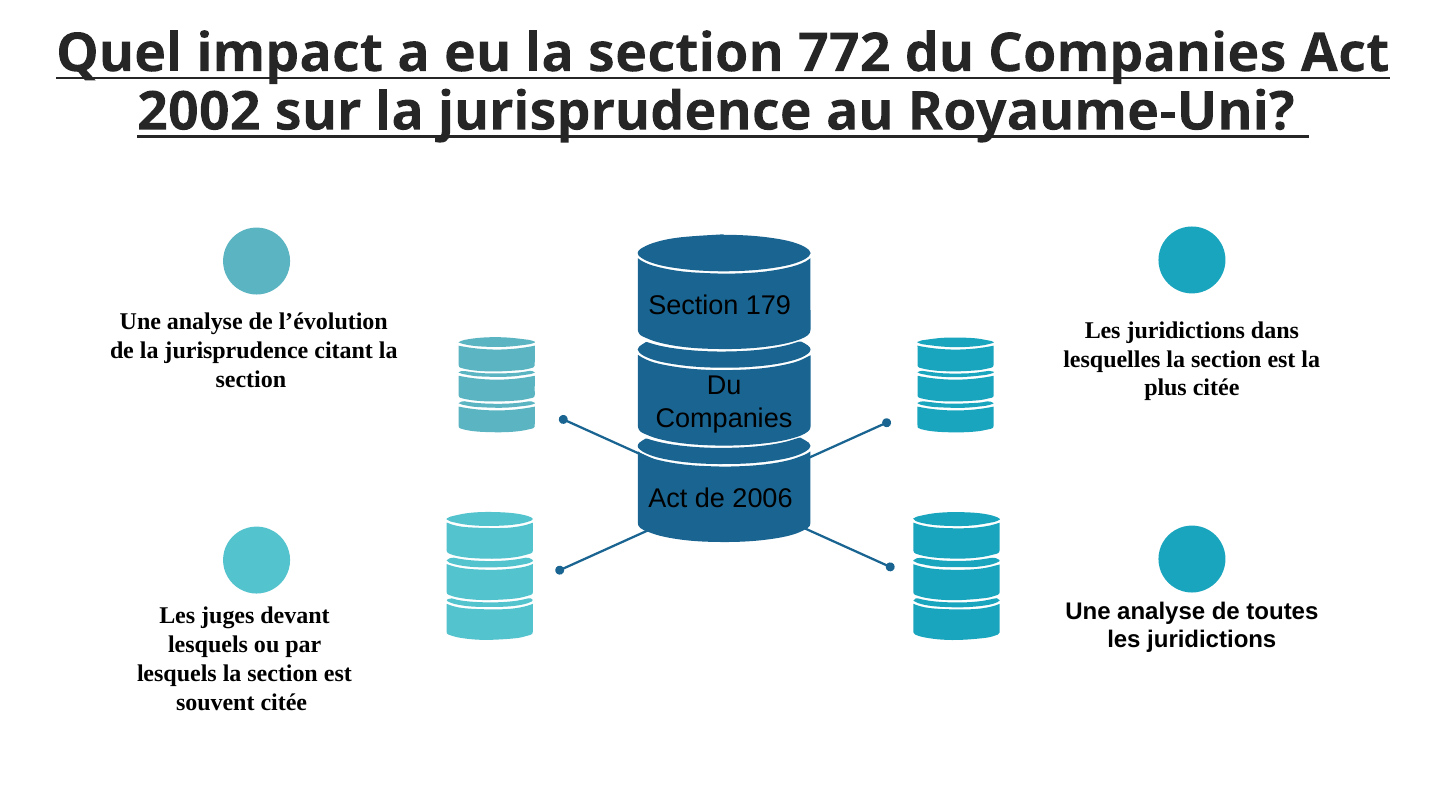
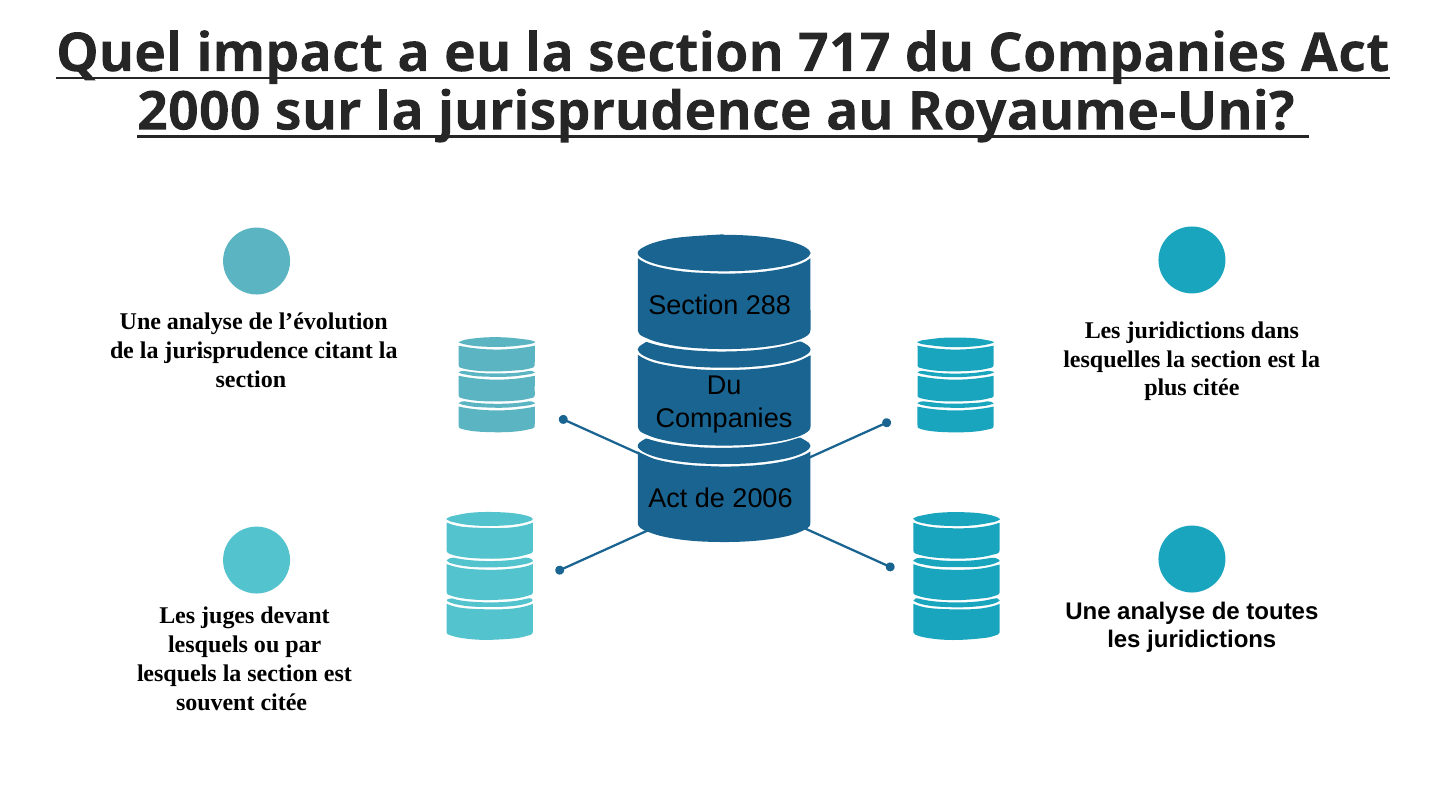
772: 772 -> 717 (844, 53)
2002: 2002 -> 2000 (199, 112)
179: 179 -> 288 (768, 306)
